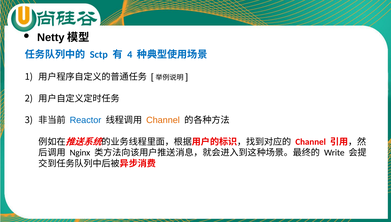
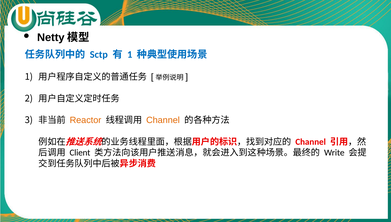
4: 4 -> 1 (130, 55)
Reactor colour: blue -> orange (86, 120)
Nginx: Nginx -> Client (80, 153)
